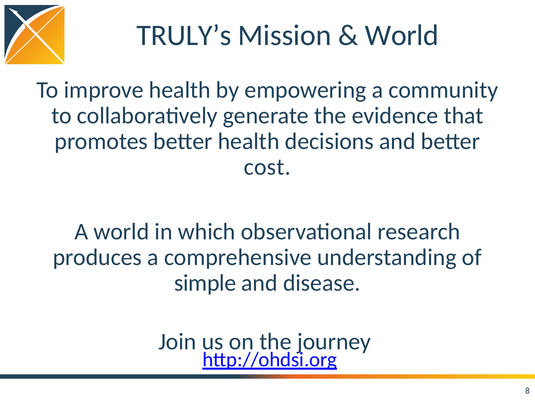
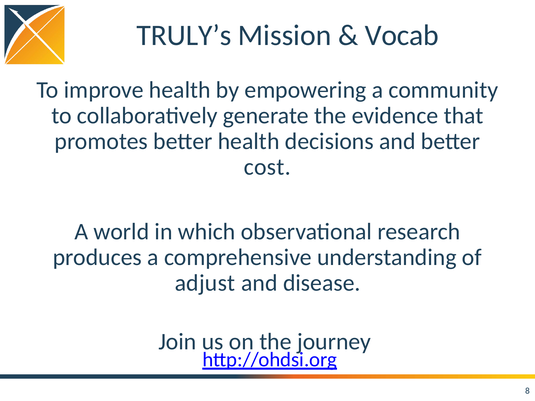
World: World -> Vocab (402, 35)
simple: simple -> adjust (205, 283)
